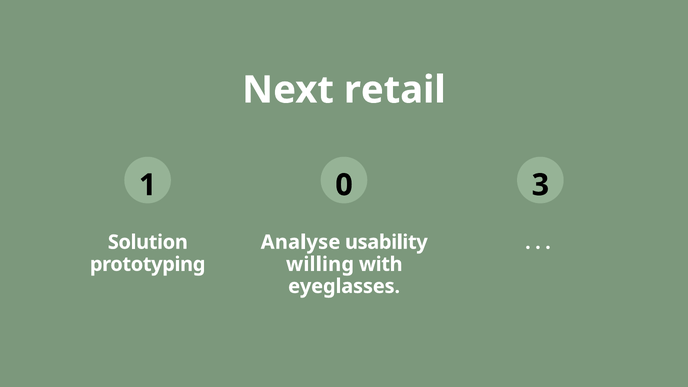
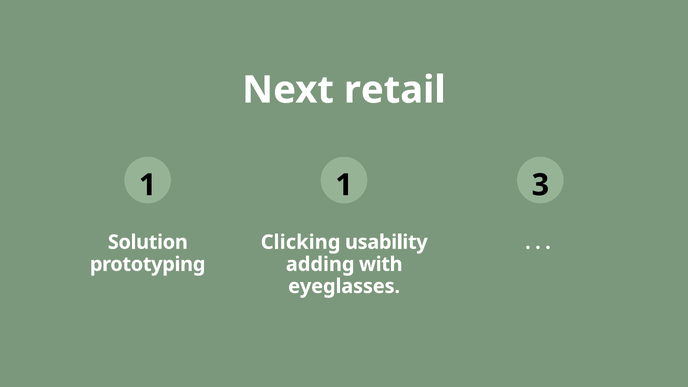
1 0: 0 -> 1 (344, 185)
Analyse: Analyse -> Clicking (301, 242)
willing: willing -> adding (320, 264)
